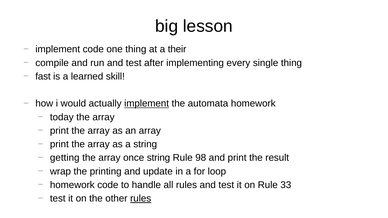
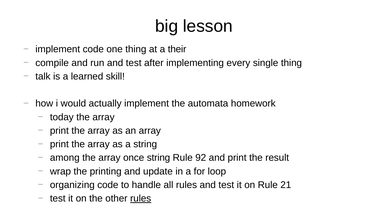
fast: fast -> talk (43, 76)
implement underline: present -> none (147, 104)
getting: getting -> among (65, 158)
98: 98 -> 92 (201, 158)
homework: homework -> organizing (72, 185)
33: 33 -> 21 (286, 185)
